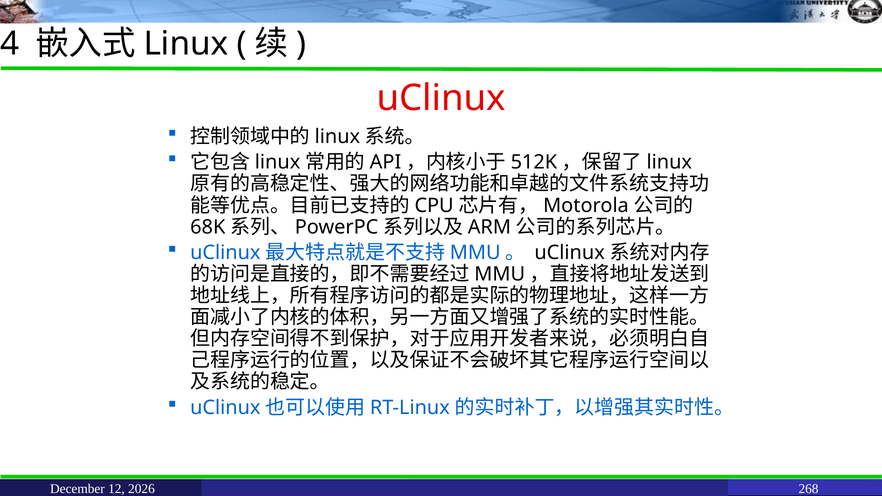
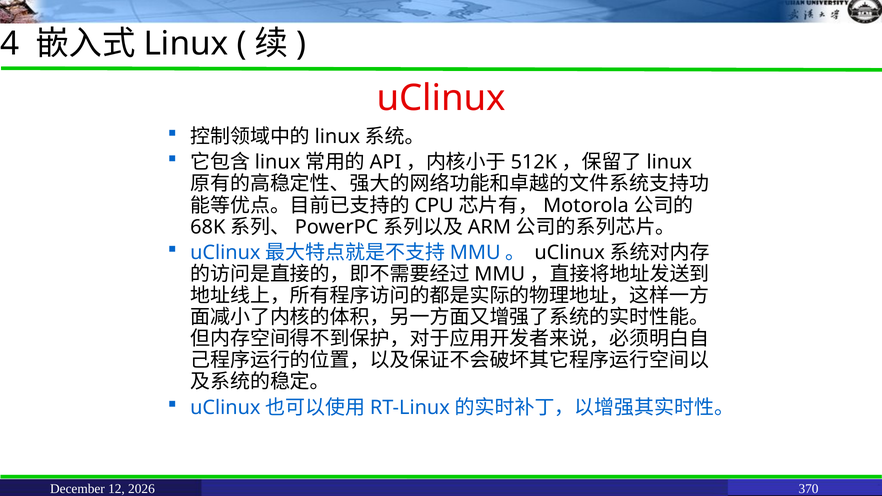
268: 268 -> 370 (809, 489)
